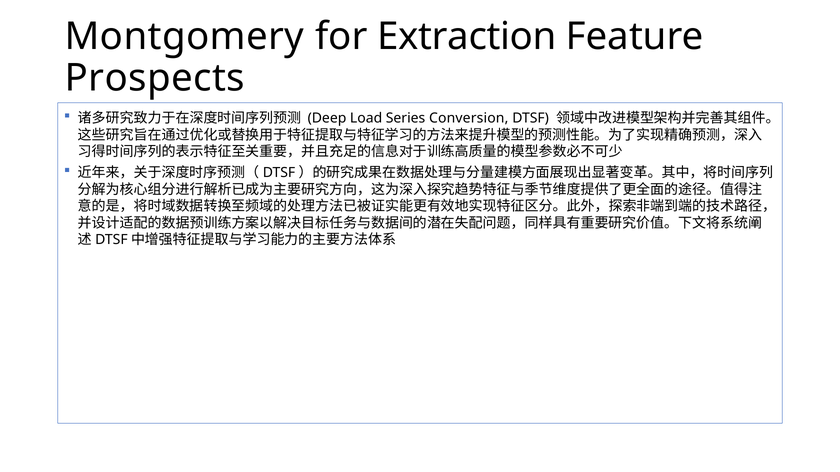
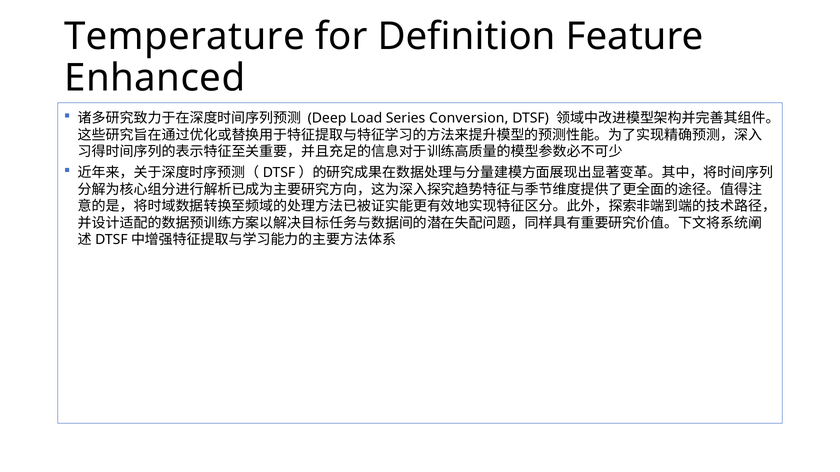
Montgomery: Montgomery -> Temperature (184, 36)
Extraction: Extraction -> Definition (467, 36)
Prospects: Prospects -> Enhanced (155, 78)
